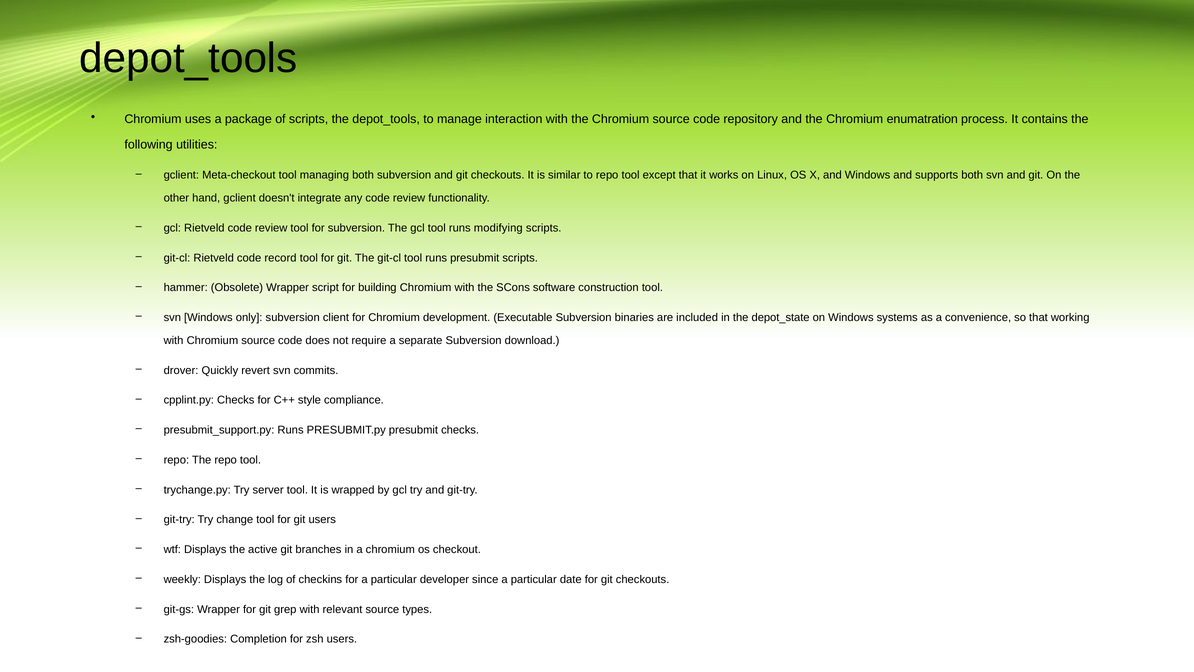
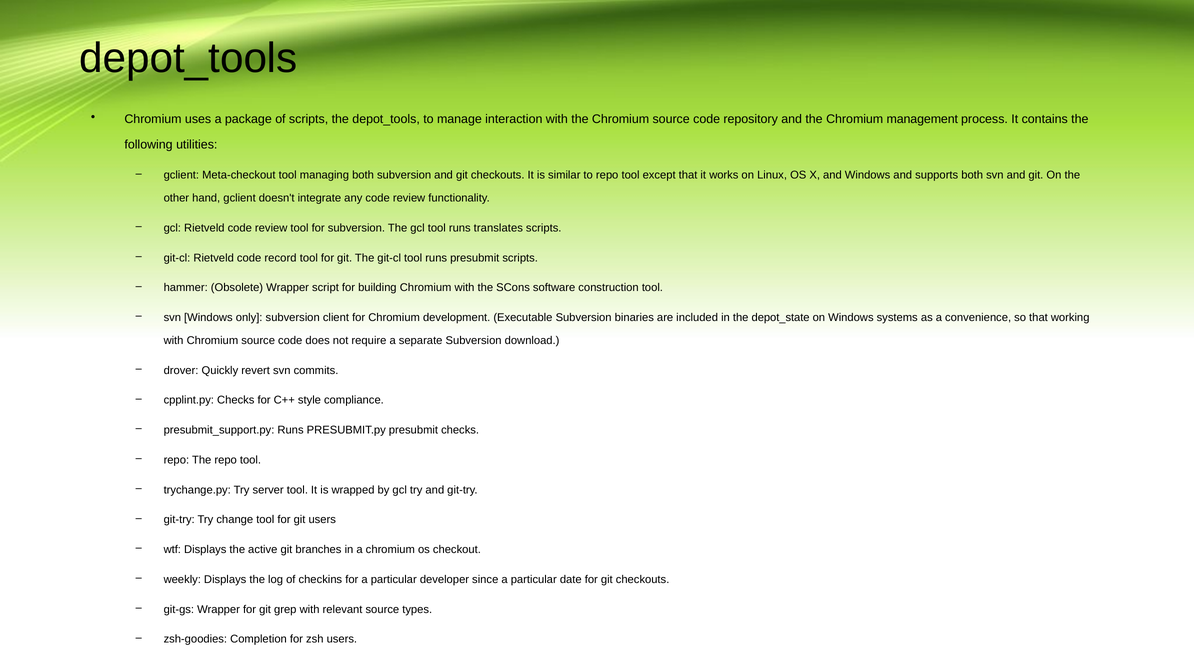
enumatration: enumatration -> management (922, 119)
modifying: modifying -> translates (498, 228)
